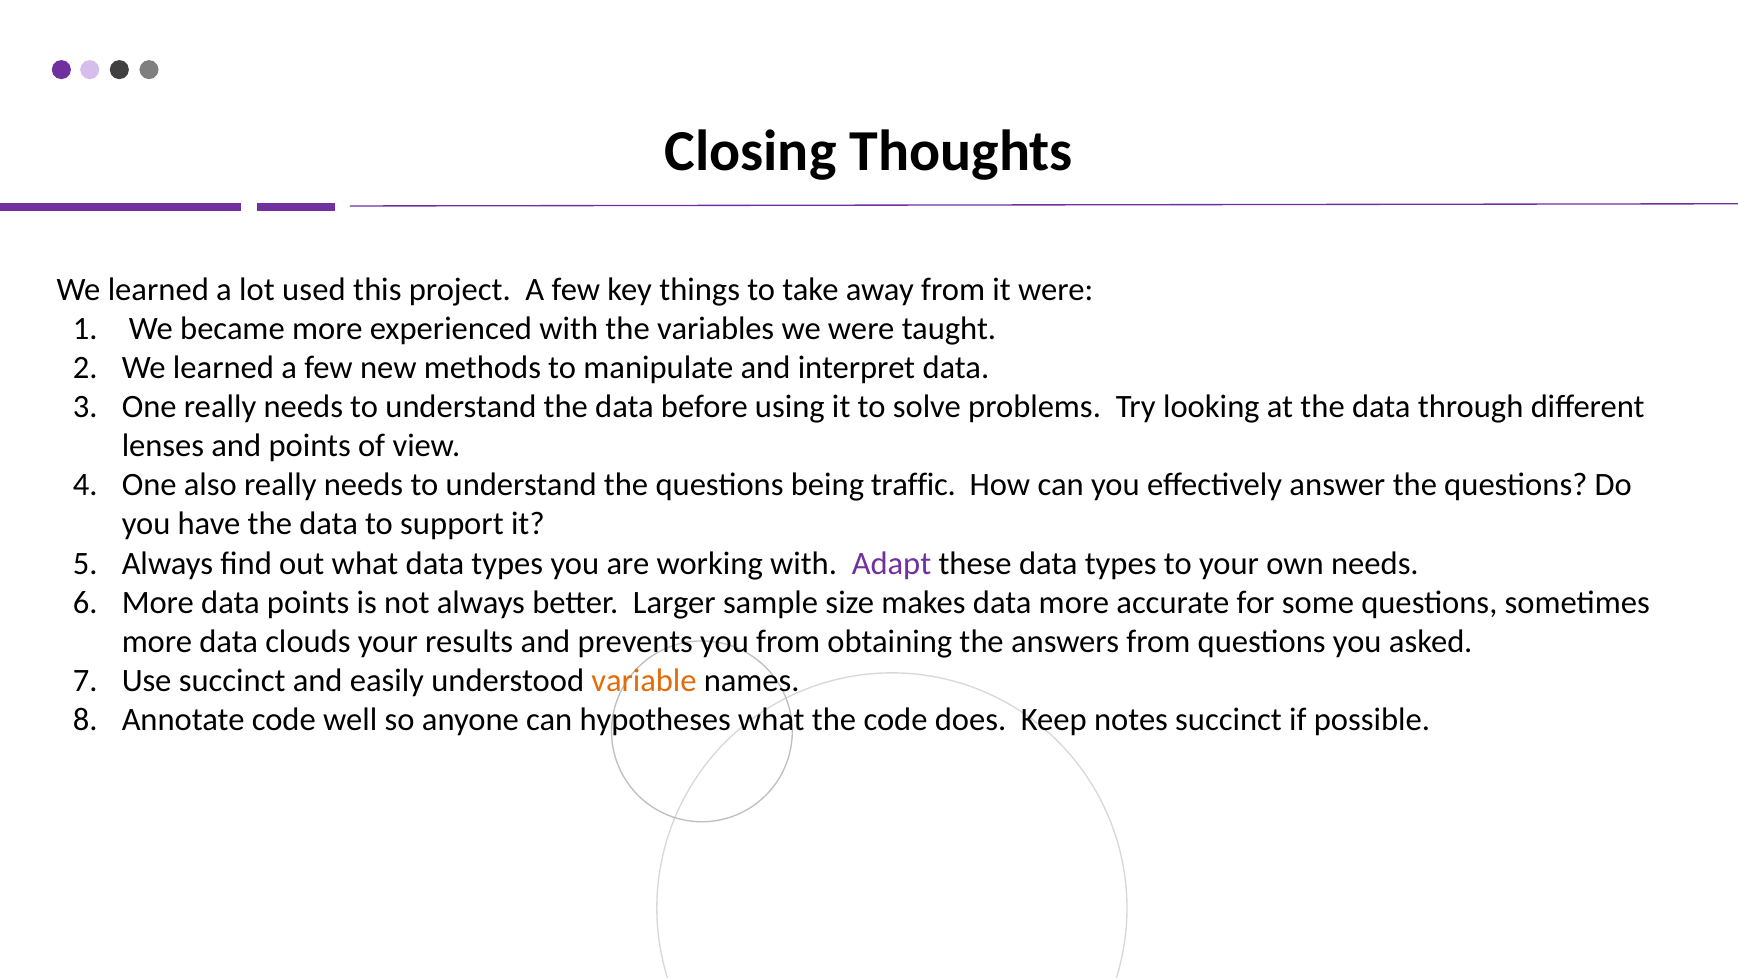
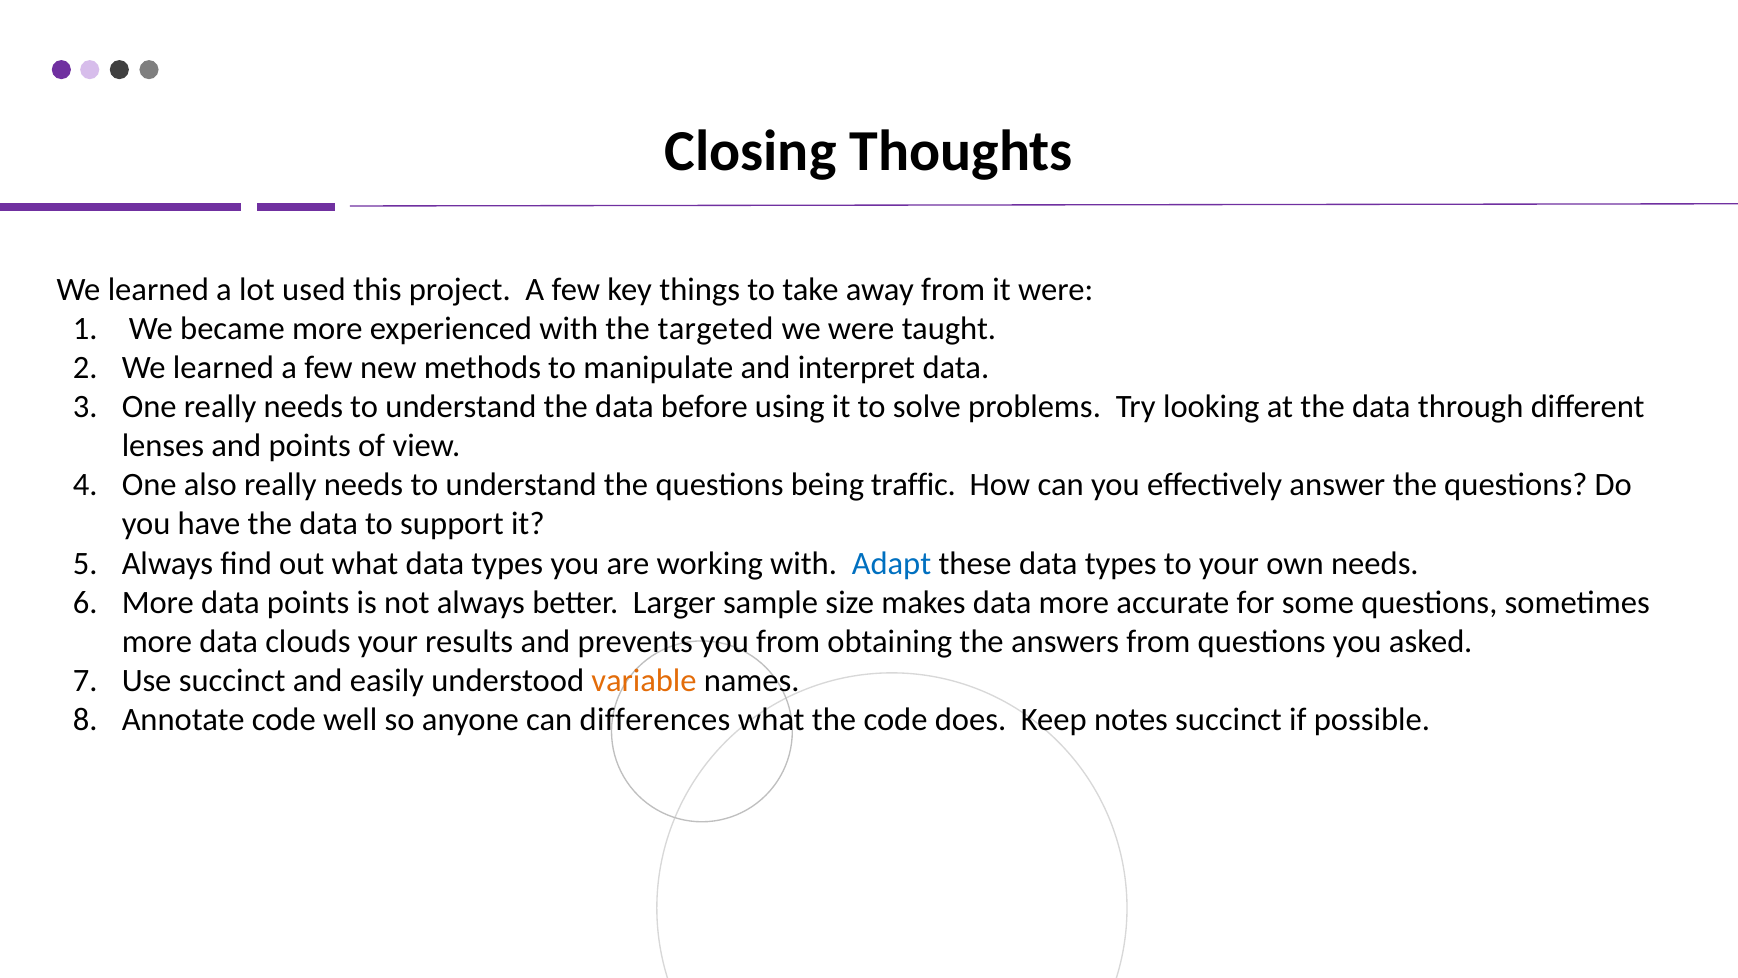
variables: variables -> targeted (715, 329)
Adapt colour: purple -> blue (891, 563)
hypotheses: hypotheses -> differences (655, 720)
